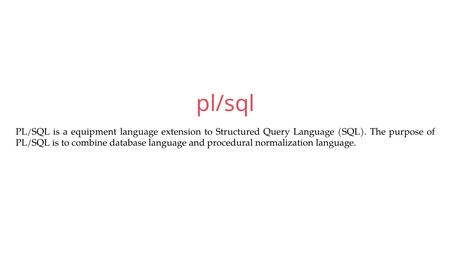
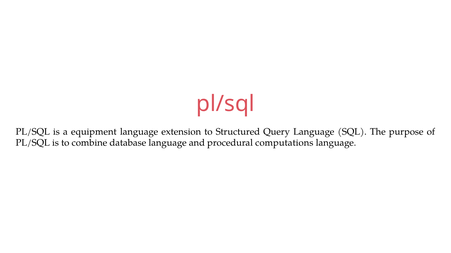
normalization: normalization -> computations (284, 143)
